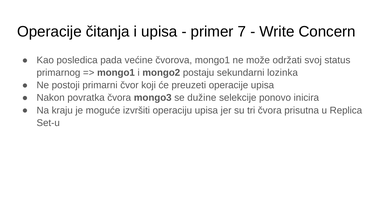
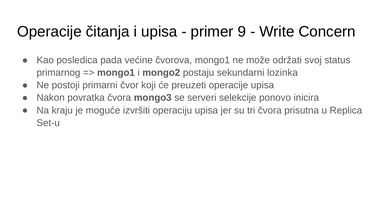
7: 7 -> 9 (242, 32)
dužine: dužine -> serveri (202, 98)
